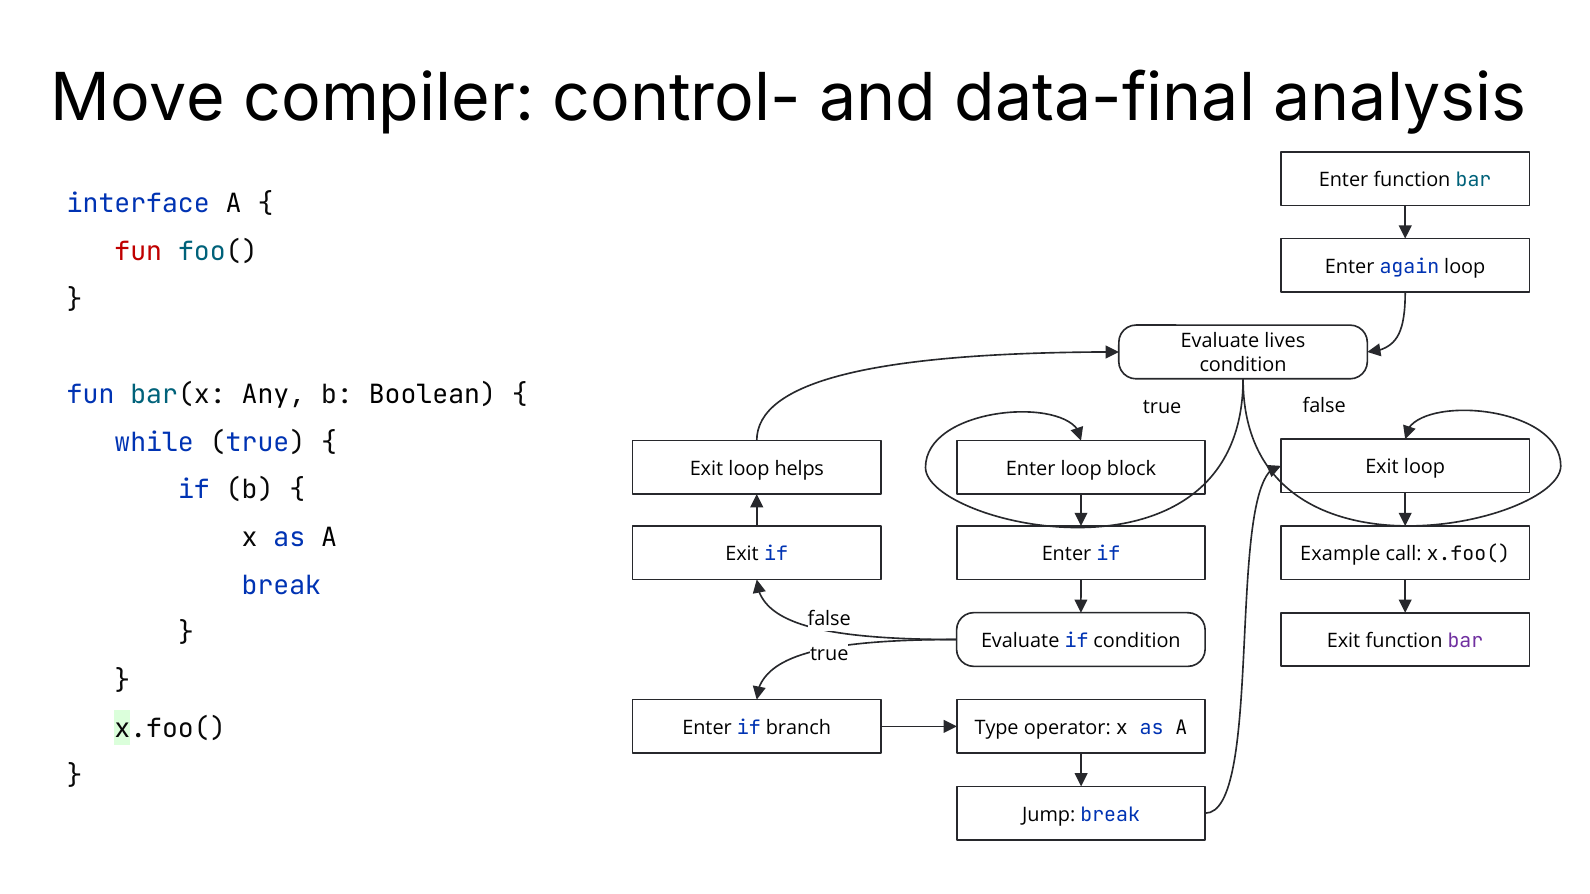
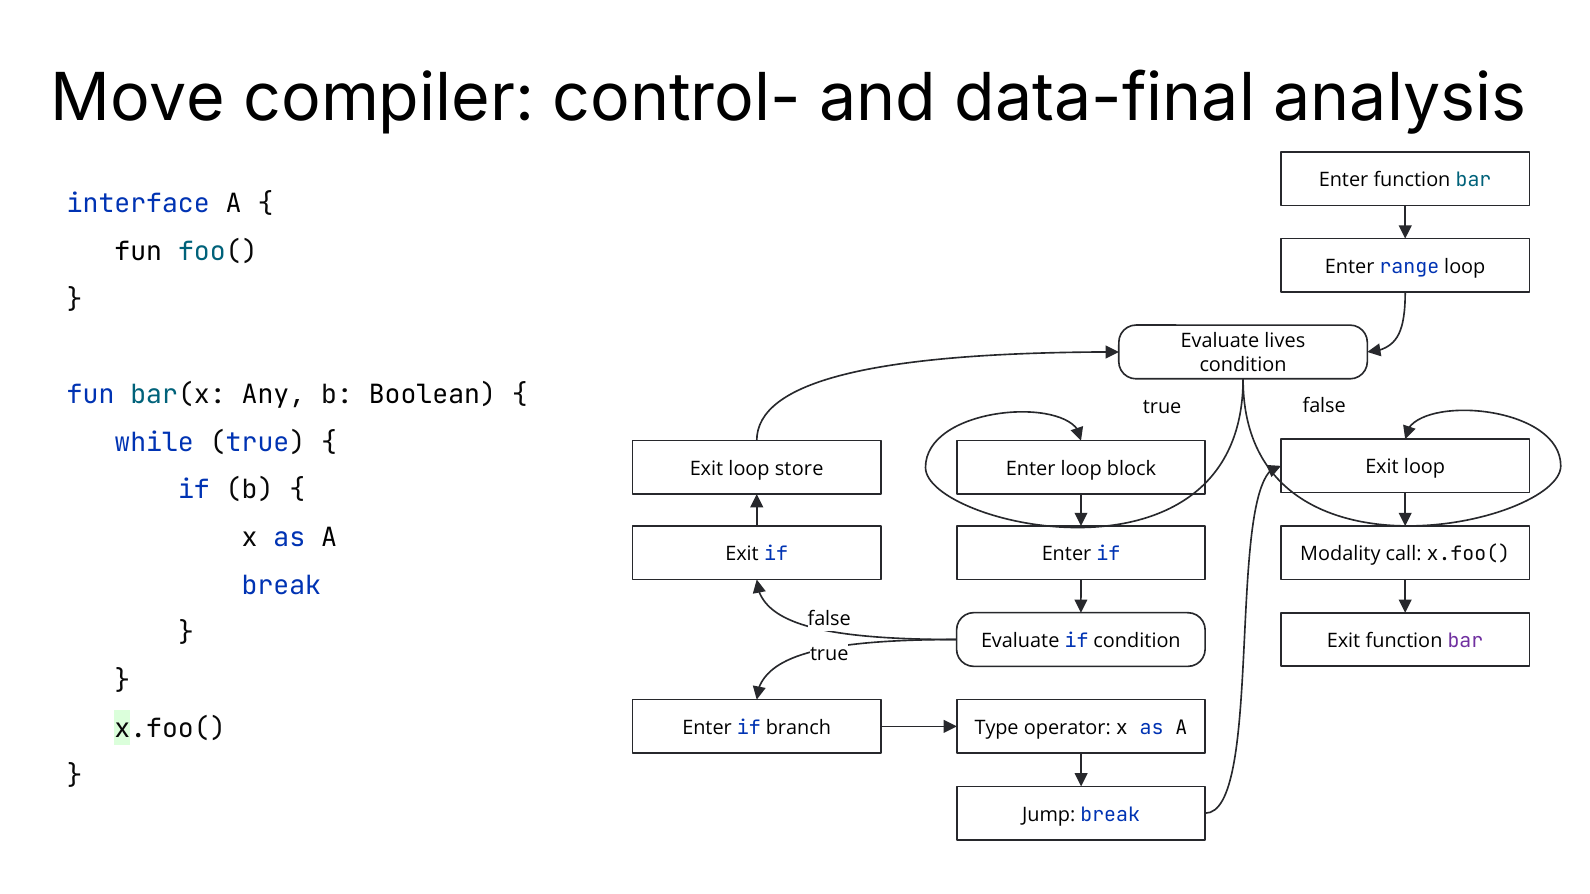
fun colour: red -> black (138, 252)
again: again -> range (1409, 267)
helps: helps -> store (799, 469)
Example: Example -> Modality (1340, 554)
